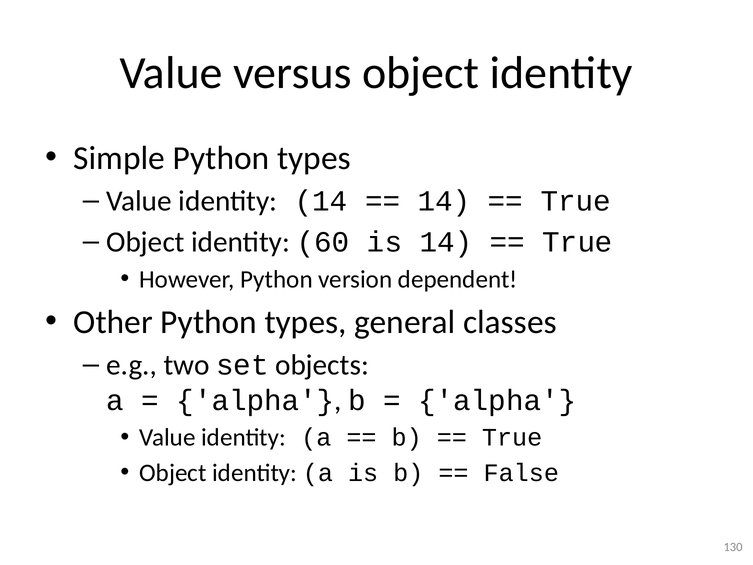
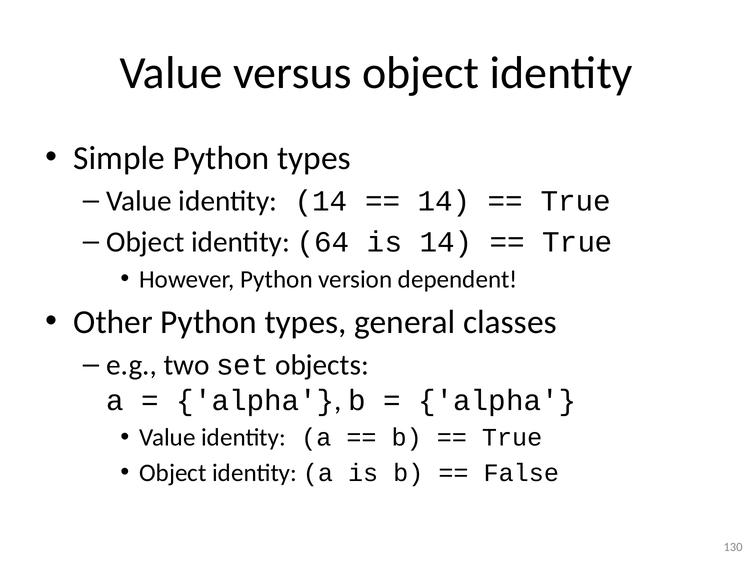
60: 60 -> 64 (323, 242)
